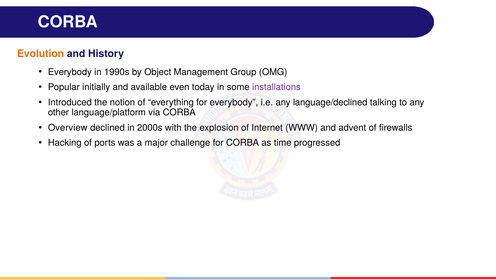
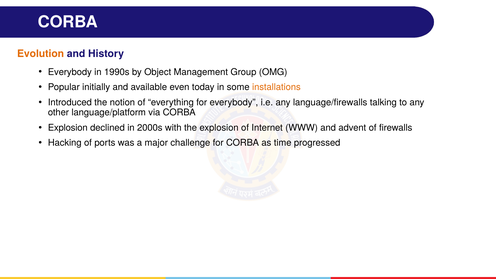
installations colour: purple -> orange (276, 87)
language/declined: language/declined -> language/firewalls (330, 102)
Overview: Overview -> Explosion (68, 128)
